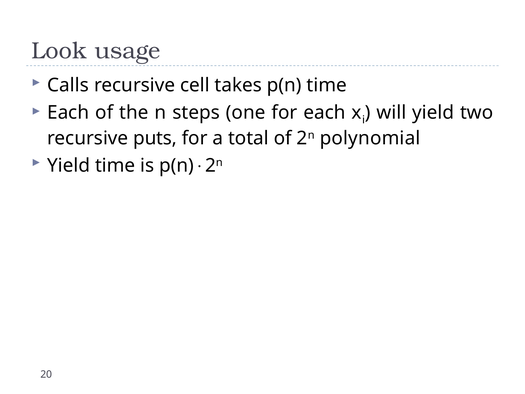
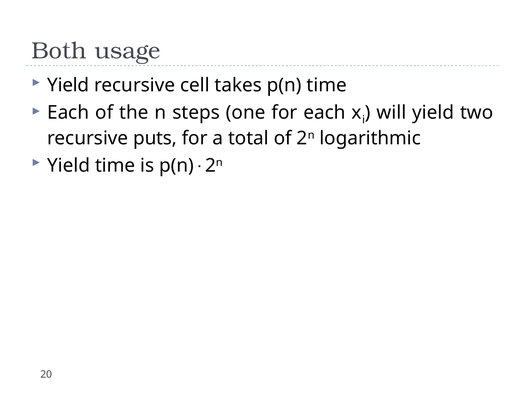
Look: Look -> Both (59, 51)
Calls: Calls -> Yield (68, 85)
polynomial: polynomial -> logarithmic (370, 138)
